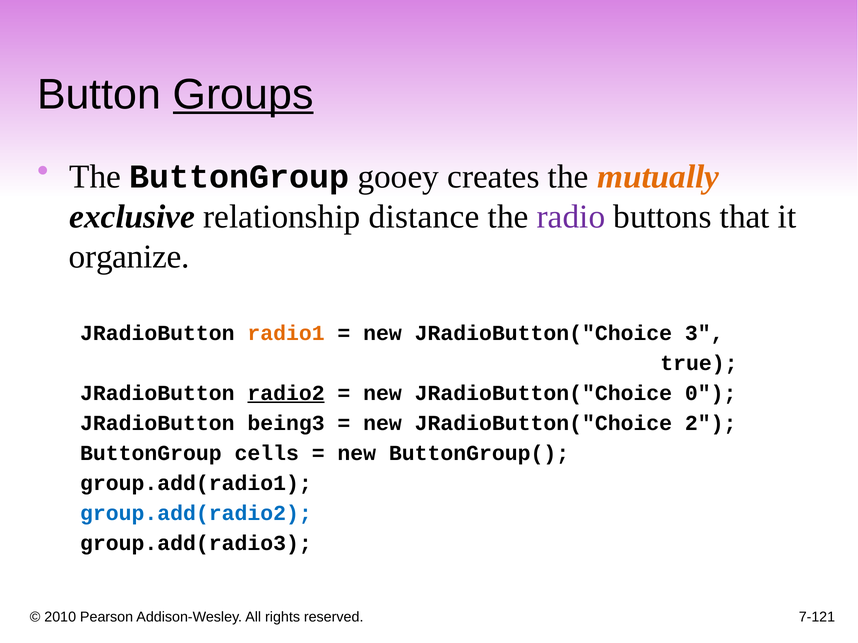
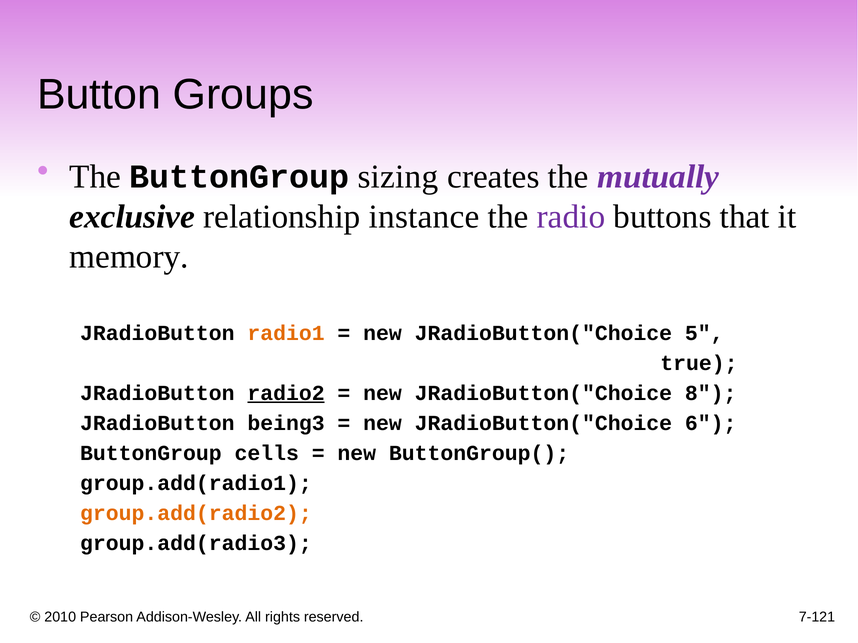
Groups underline: present -> none (243, 94)
gooey: gooey -> sizing (398, 177)
mutually colour: orange -> purple (658, 177)
distance: distance -> instance (424, 217)
organize: organize -> memory (129, 257)
3: 3 -> 5 (704, 333)
0: 0 -> 8 (711, 393)
2: 2 -> 6 (711, 423)
group.add(radio2 colour: blue -> orange (196, 514)
